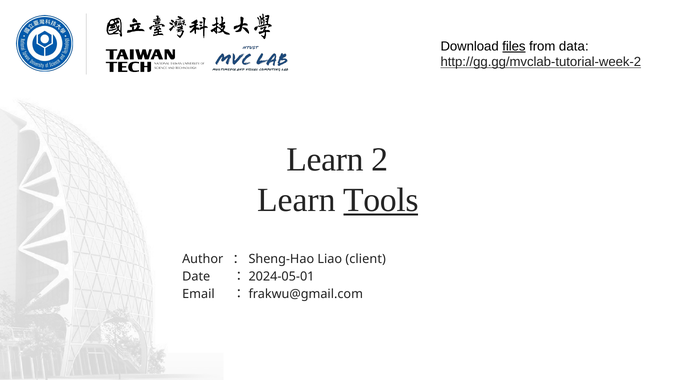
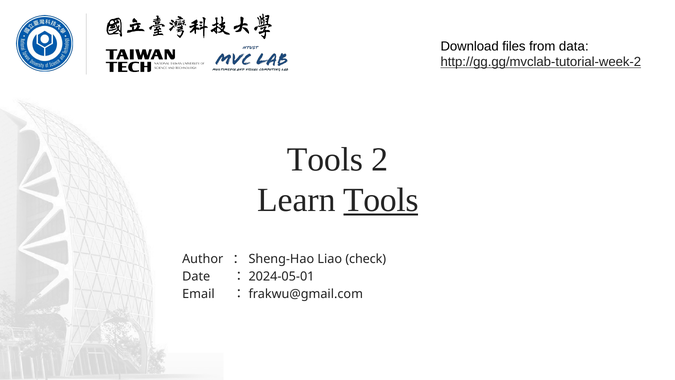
files underline: present -> none (514, 46)
Learn: Learn -> Tools (325, 159)
client: client -> check (366, 259)
